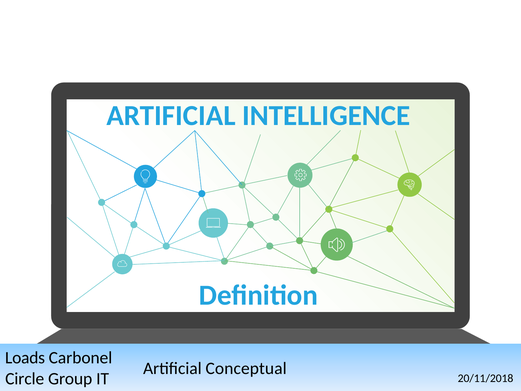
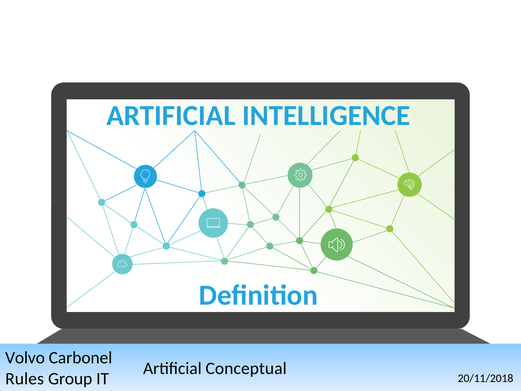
Loads: Loads -> Volvo (25, 358)
Circle: Circle -> Rules (25, 378)
